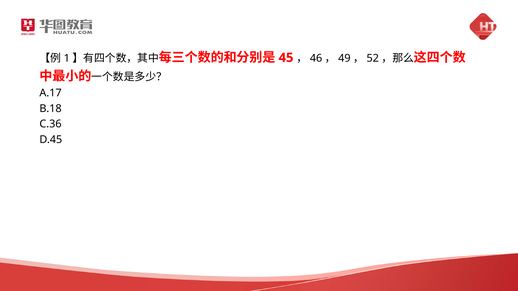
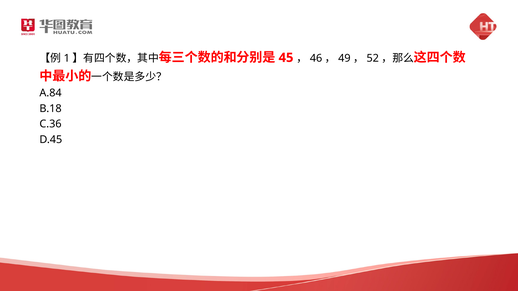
A.17: A.17 -> A.84 (51, 93)
